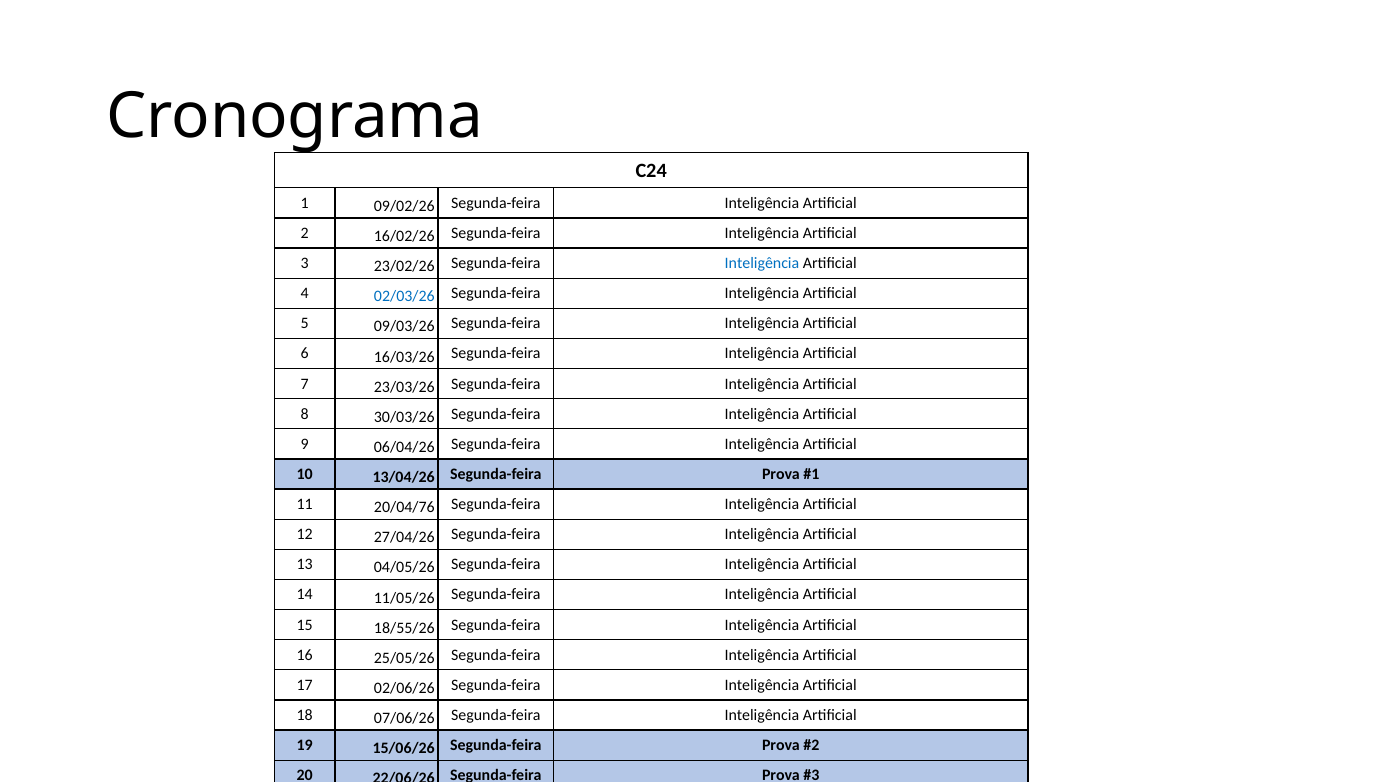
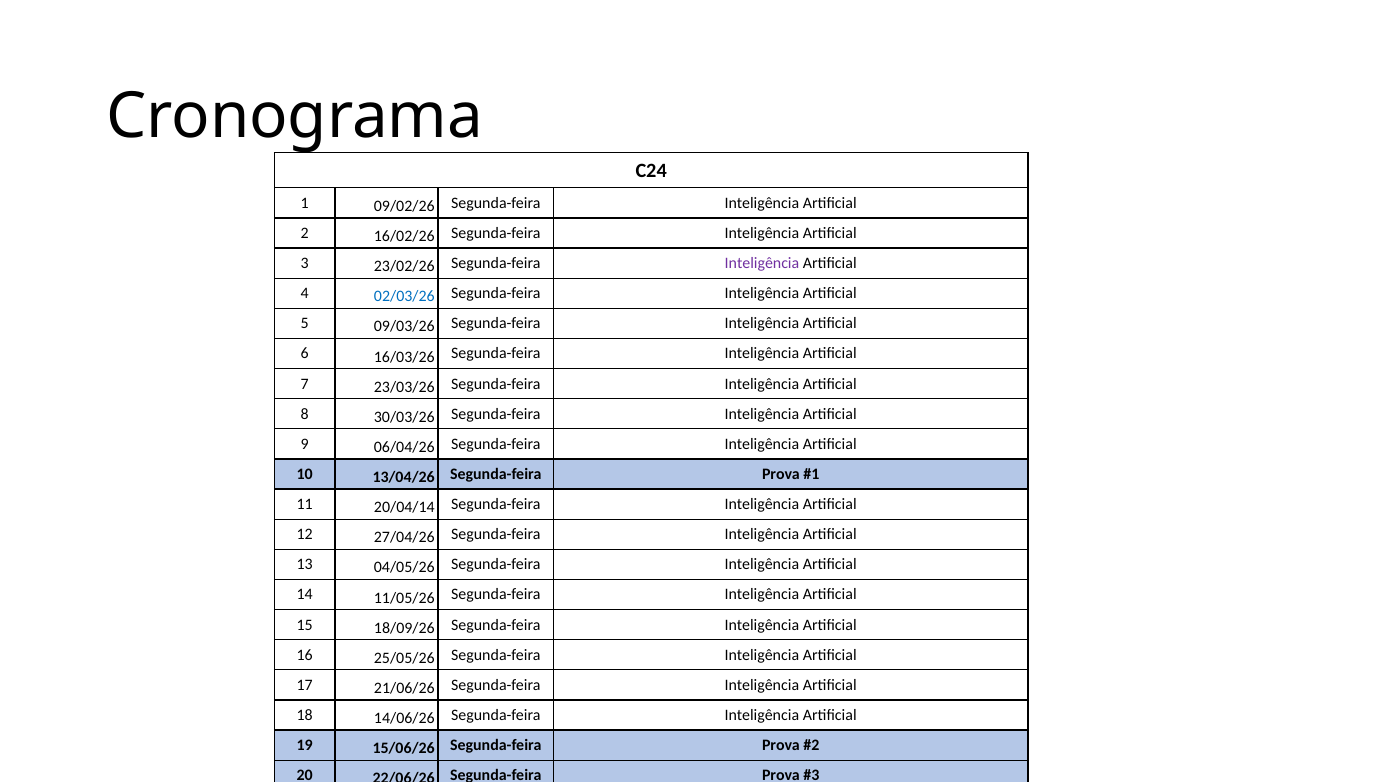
Inteligência colour: blue -> purple (762, 263)
20/04/76: 20/04/76 -> 20/04/14 (404, 508)
18/55/26: 18/55/26 -> 18/09/26 (404, 628)
02/06/26: 02/06/26 -> 21/06/26 (404, 689)
07/06/26: 07/06/26 -> 14/06/26 (404, 719)
